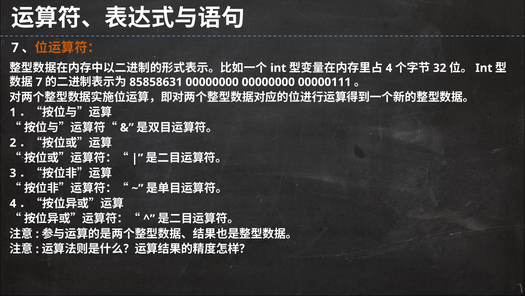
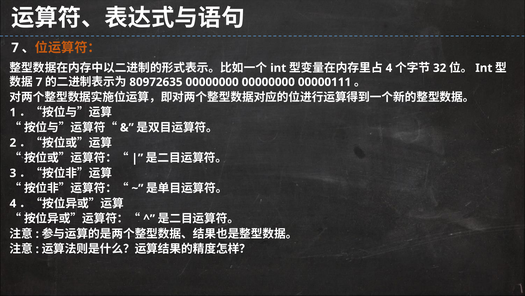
85858631: 85858631 -> 80972635 (156, 82)
